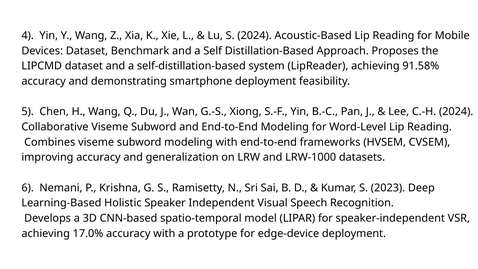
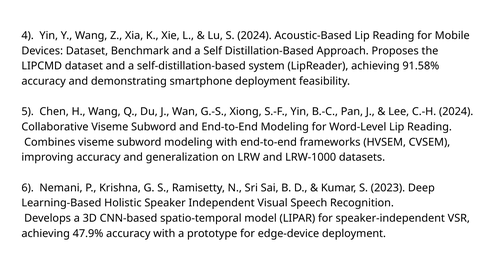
17.0%: 17.0% -> 47.9% (88, 233)
